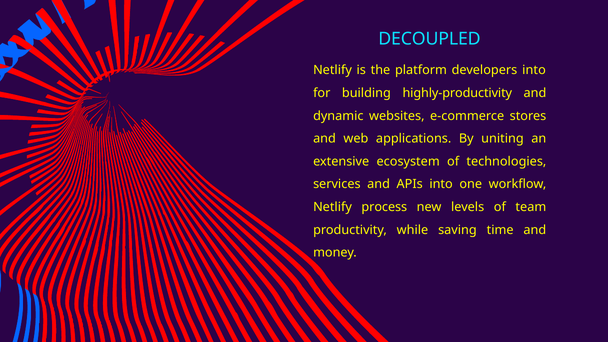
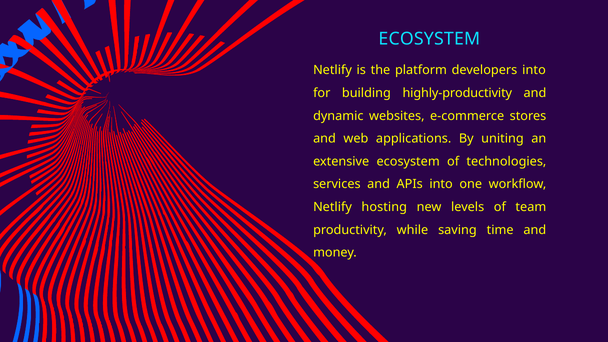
DECOUPLED: DECOUPLED -> ECOSYSTEM (429, 39)
process: process -> hosting (384, 207)
